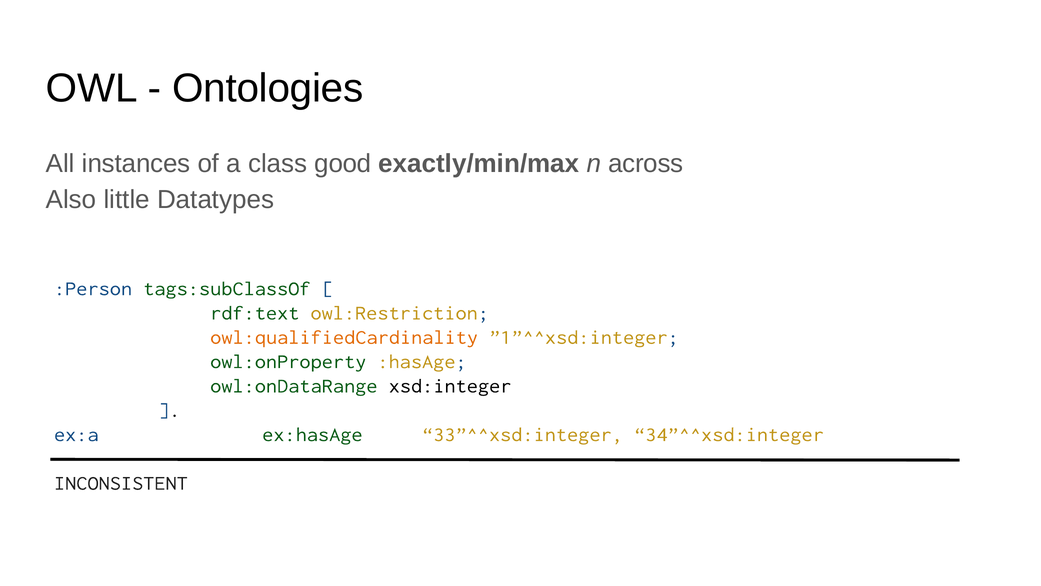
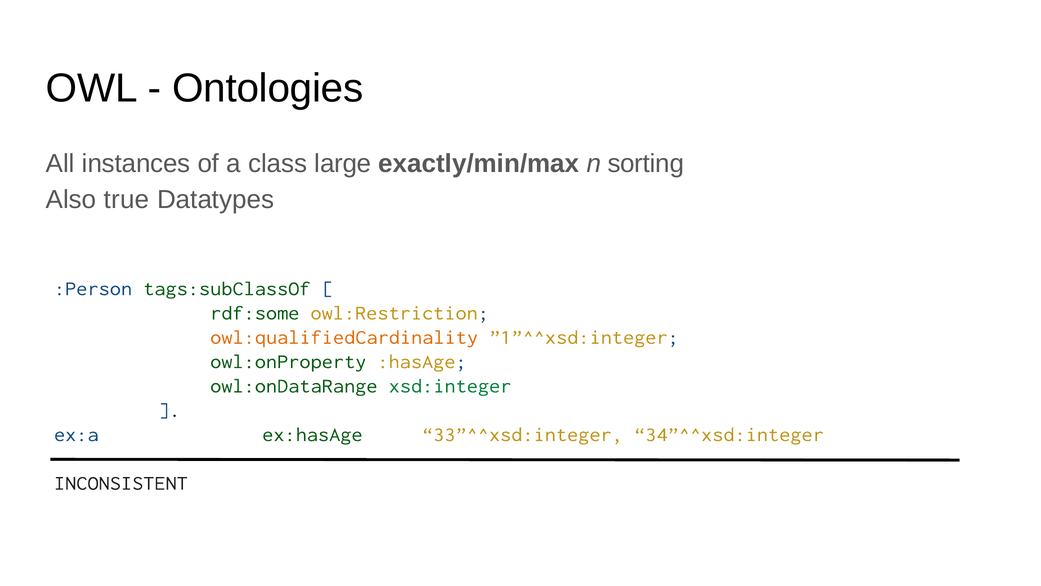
good: good -> large (343, 164)
across: across -> sorting (646, 164)
little: little -> true (127, 200)
rdf:text: rdf:text -> rdf:some (255, 313)
xsd:integer colour: black -> green (450, 385)
